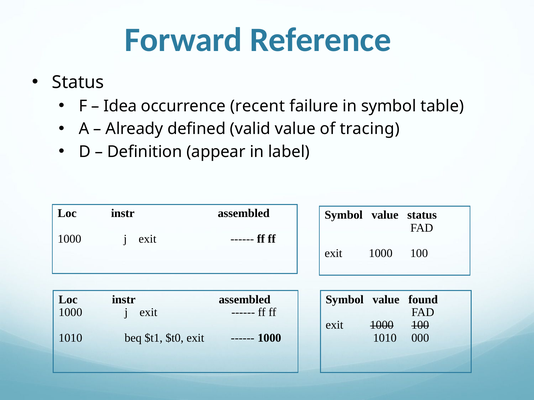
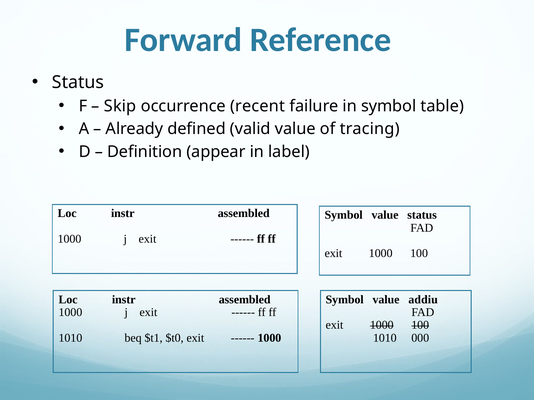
Idea: Idea -> Skip (120, 106)
found: found -> addiu (423, 300)
